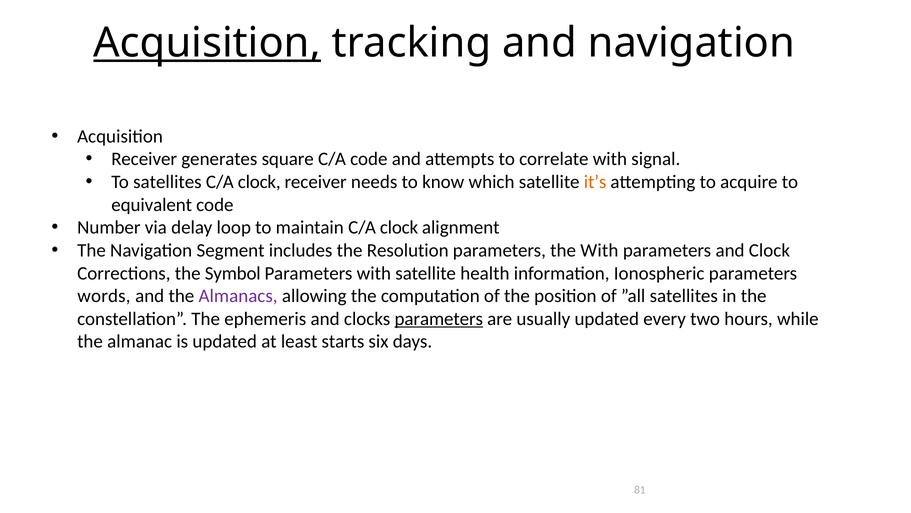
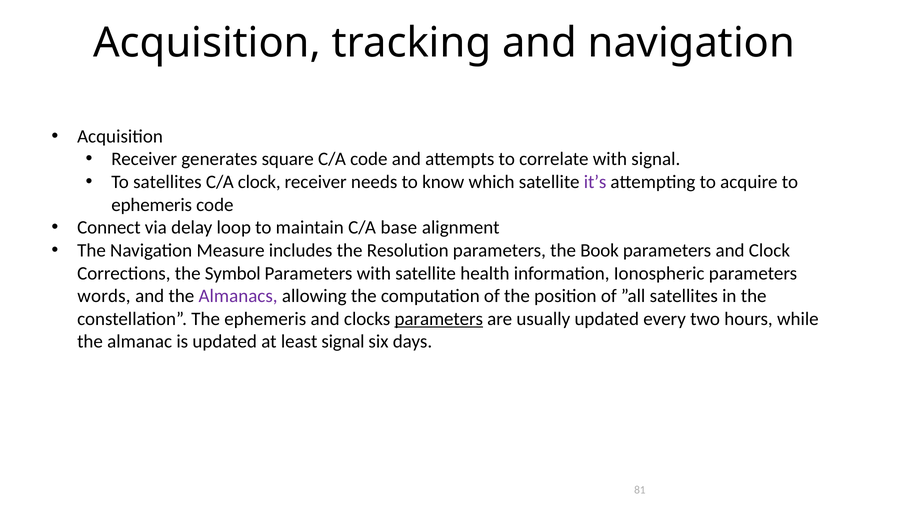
Acquisition underline: present -> none (207, 43)
it’s colour: orange -> purple (595, 182)
equivalent: equivalent -> ephemeris (152, 205)
Number: Number -> Connect (109, 227)
maintain C/A clock: clock -> base (399, 227)
Segment: Segment -> Measure (231, 250)
the With: With -> Book (600, 250)
least starts: starts -> signal (343, 341)
